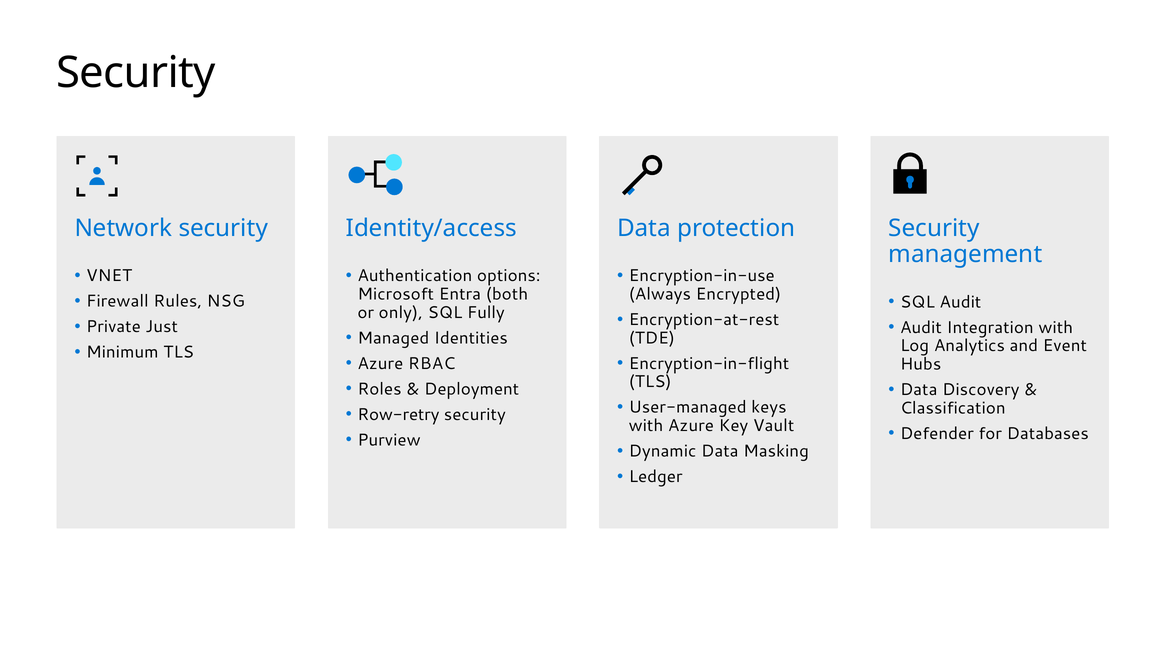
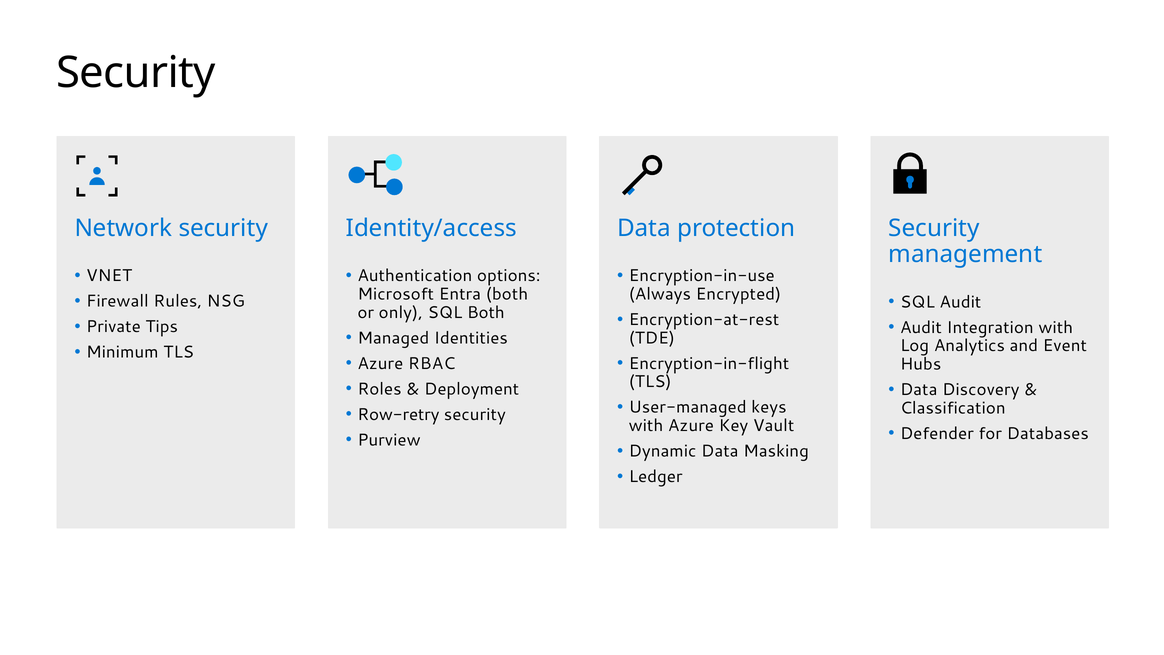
SQL Fully: Fully -> Both (486, 312)
Just: Just -> Tips (162, 327)
